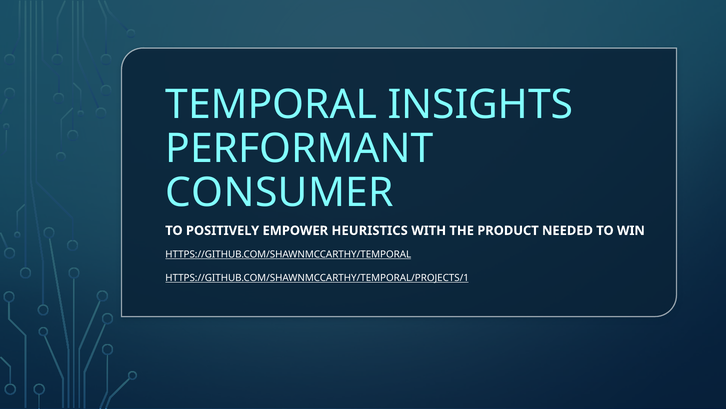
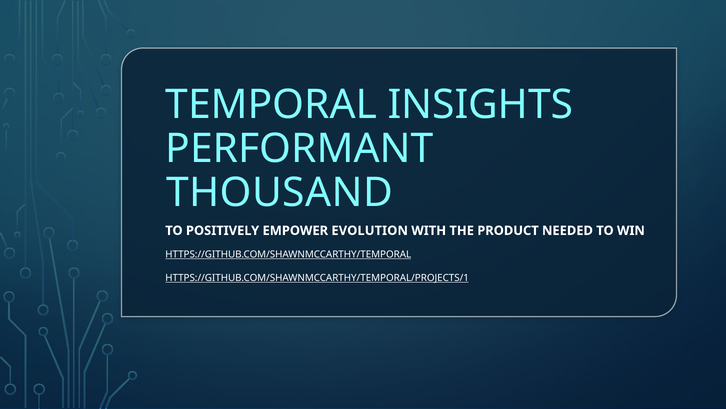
CONSUMER: CONSUMER -> THOUSAND (280, 193)
HEURISTICS: HEURISTICS -> EVOLUTION (370, 230)
